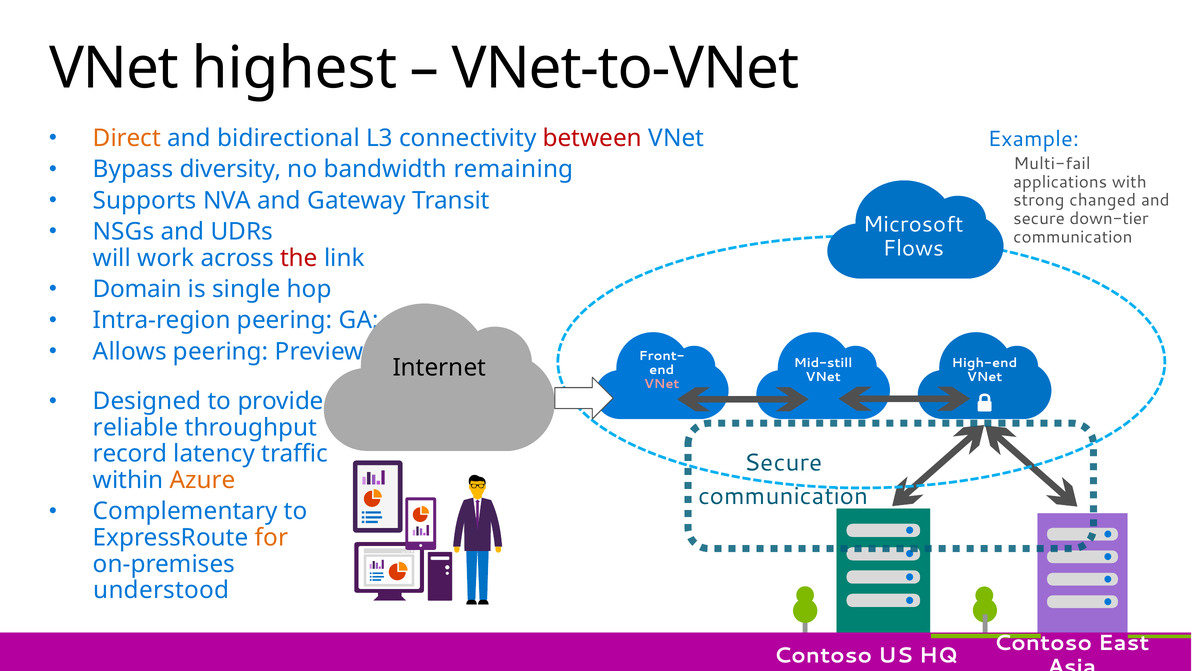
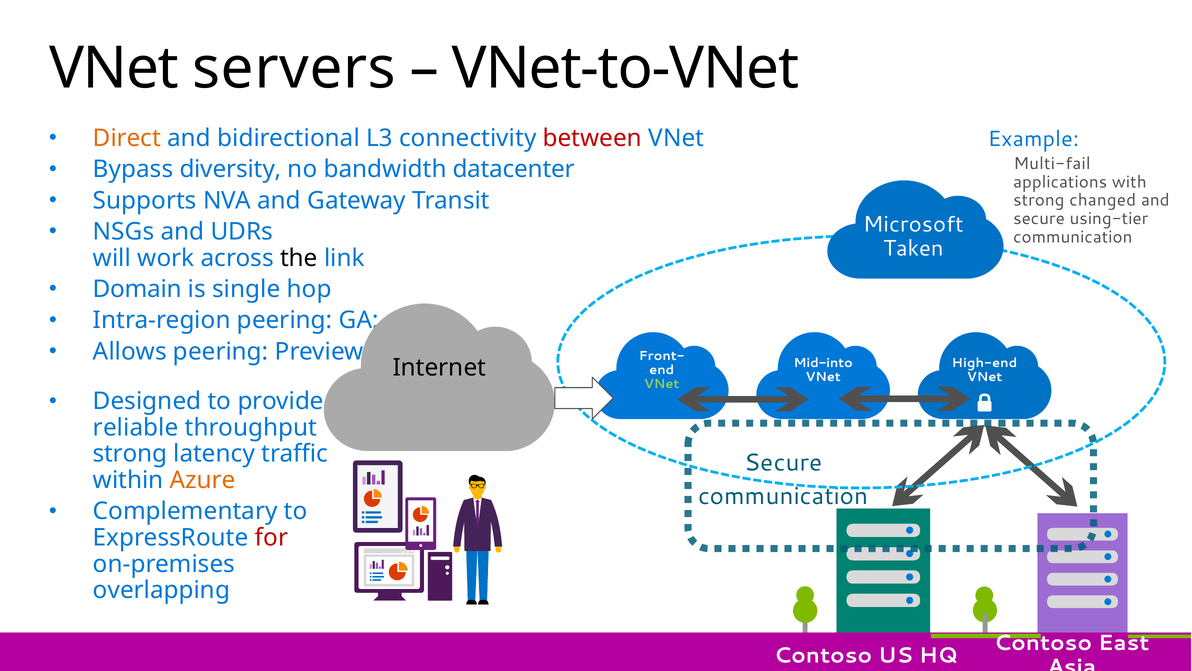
highest: highest -> servers (294, 68)
remaining: remaining -> datacenter (514, 169)
down-tier: down-tier -> using-tier (1109, 219)
Flows: Flows -> Taken (913, 248)
the colour: red -> black (299, 258)
Mid-still: Mid-still -> Mid-into (823, 363)
VNet colour: pink -> light green (662, 384)
record: record -> strong (130, 454)
for colour: orange -> red (272, 537)
understood: understood -> overlapping (161, 590)
